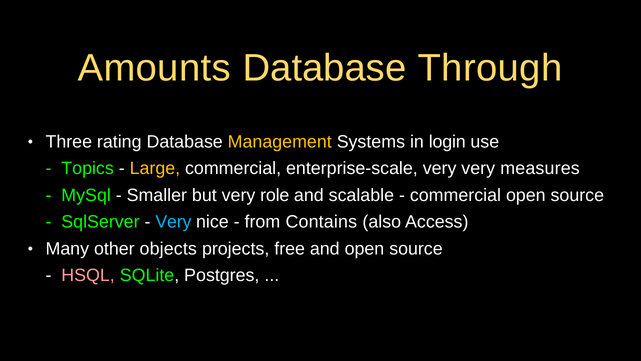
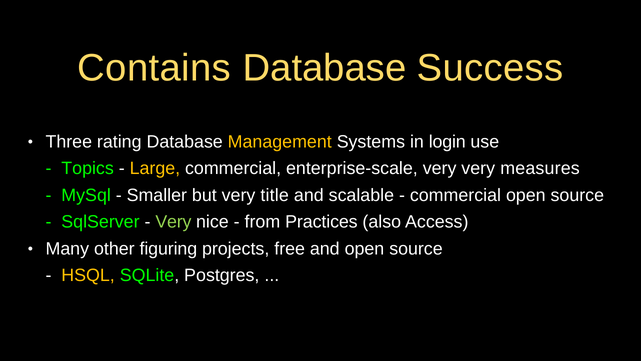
Amounts: Amounts -> Contains (154, 68)
Through: Through -> Success (490, 68)
role: role -> title (275, 195)
Very colour: light blue -> light green (173, 222)
Contains: Contains -> Practices (321, 222)
objects: objects -> figuring (168, 248)
HSQL colour: pink -> yellow (88, 275)
